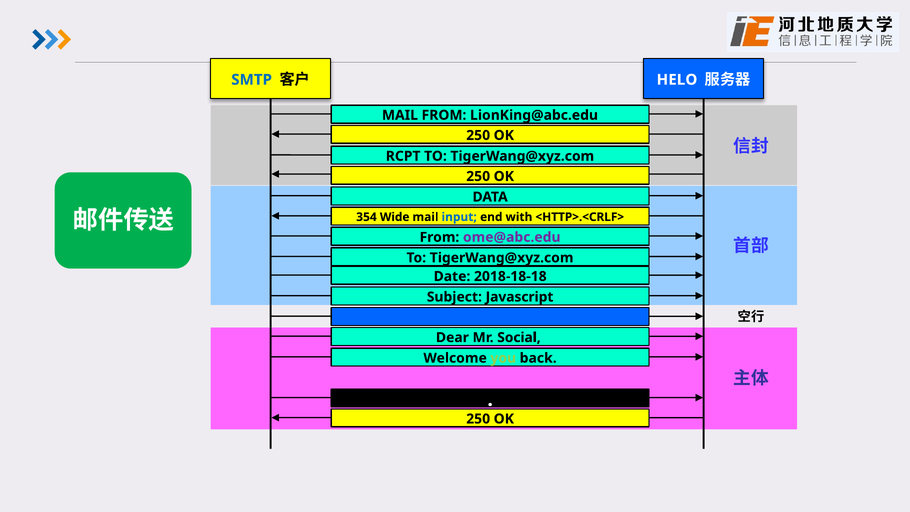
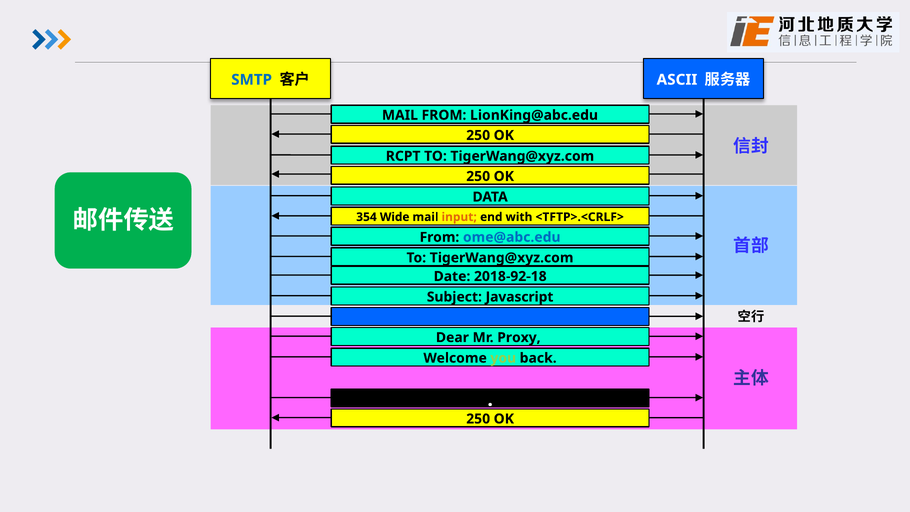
HELO: HELO -> ASCII (677, 80)
input colour: blue -> orange (459, 217)
<HTTP>.<CRLF>: <HTTP>.<CRLF> -> <TFTP>.<CRLF> (580, 217)
ome@abc.edu colour: purple -> blue (512, 237)
2018-18-18: 2018-18-18 -> 2018-92-18 (510, 276)
Social: Social -> Proxy (519, 337)
